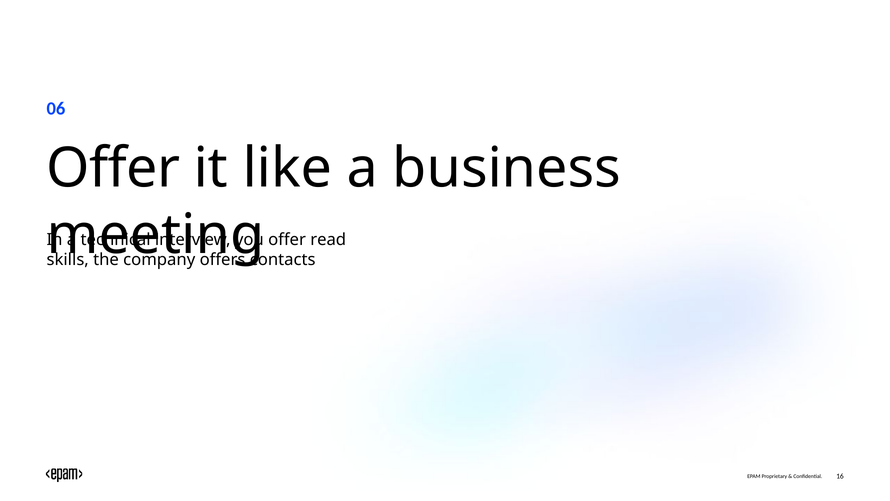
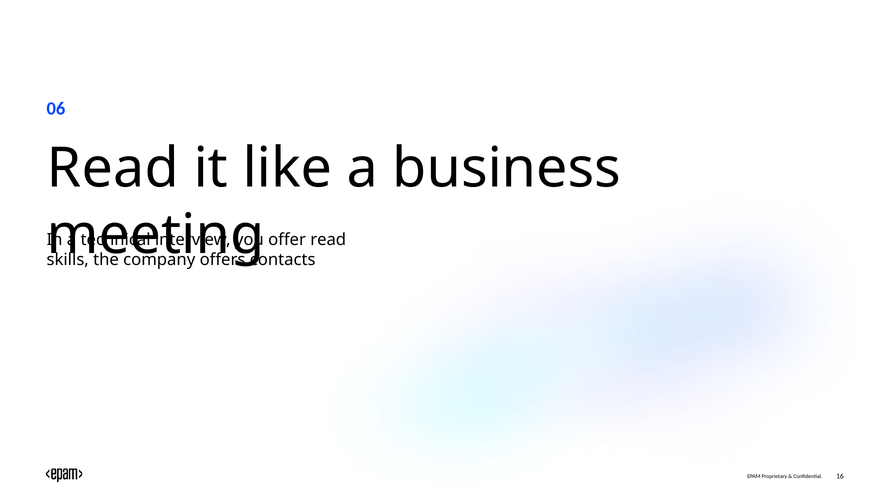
Offer: Offer -> Read (113, 168)
